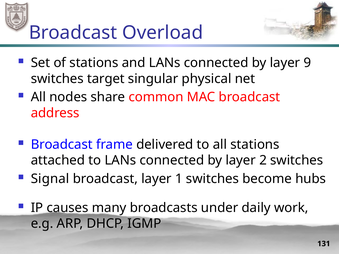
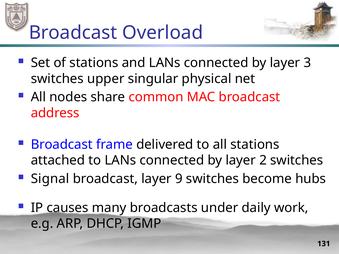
9: 9 -> 3 (307, 63)
target: target -> upper (106, 79)
1: 1 -> 9 (179, 179)
